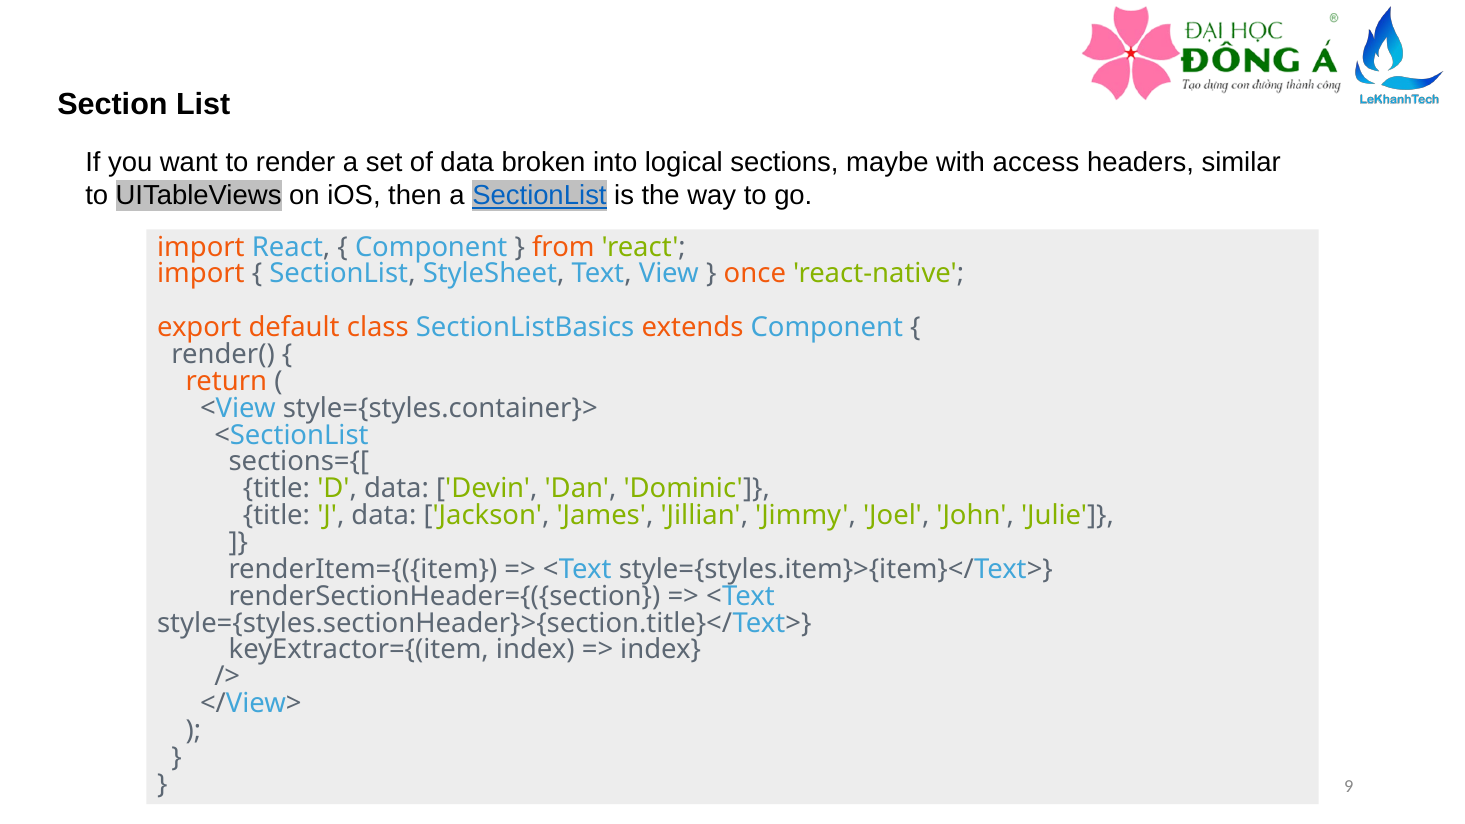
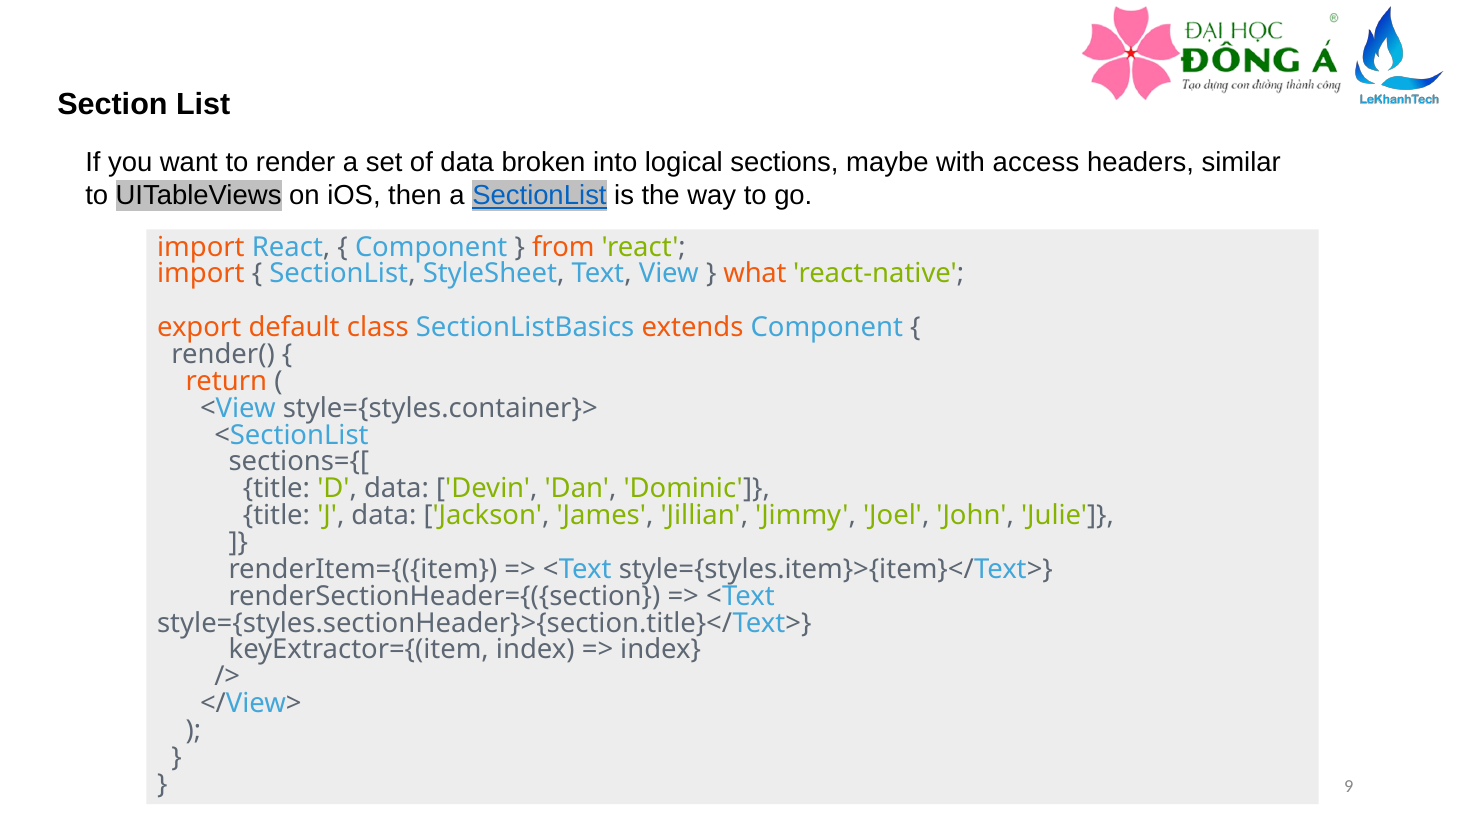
once: once -> what (755, 274)
